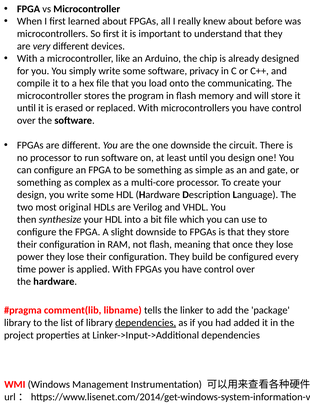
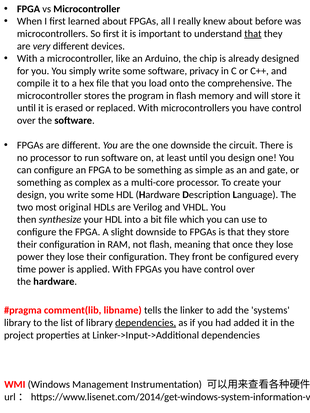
that underline: none -> present (253, 34)
communicating: communicating -> comprehensive (241, 83)
build: build -> front (202, 257)
package: package -> systems (270, 311)
